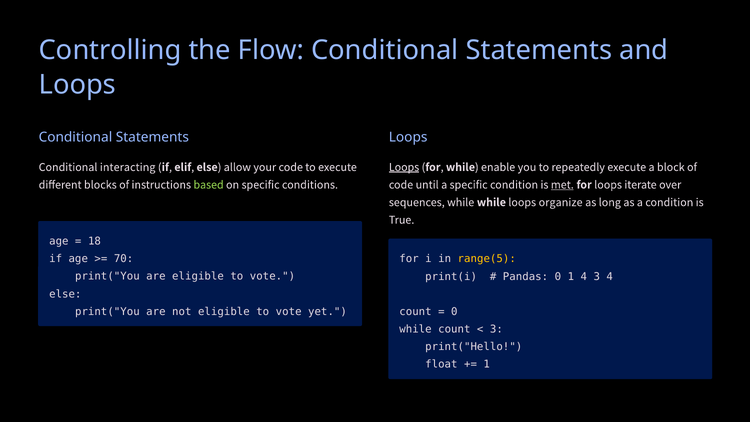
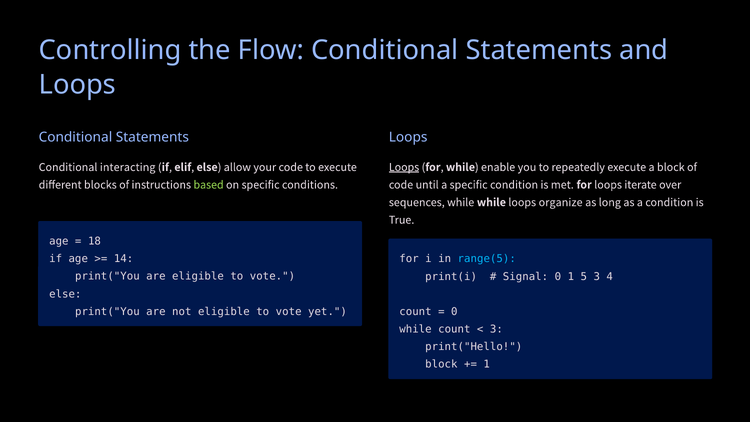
met underline: present -> none (562, 185)
70: 70 -> 14 (124, 259)
range(5 colour: yellow -> light blue (487, 259)
Pandas: Pandas -> Signal (526, 276)
1 4: 4 -> 5 (584, 276)
float: float -> block (441, 364)
